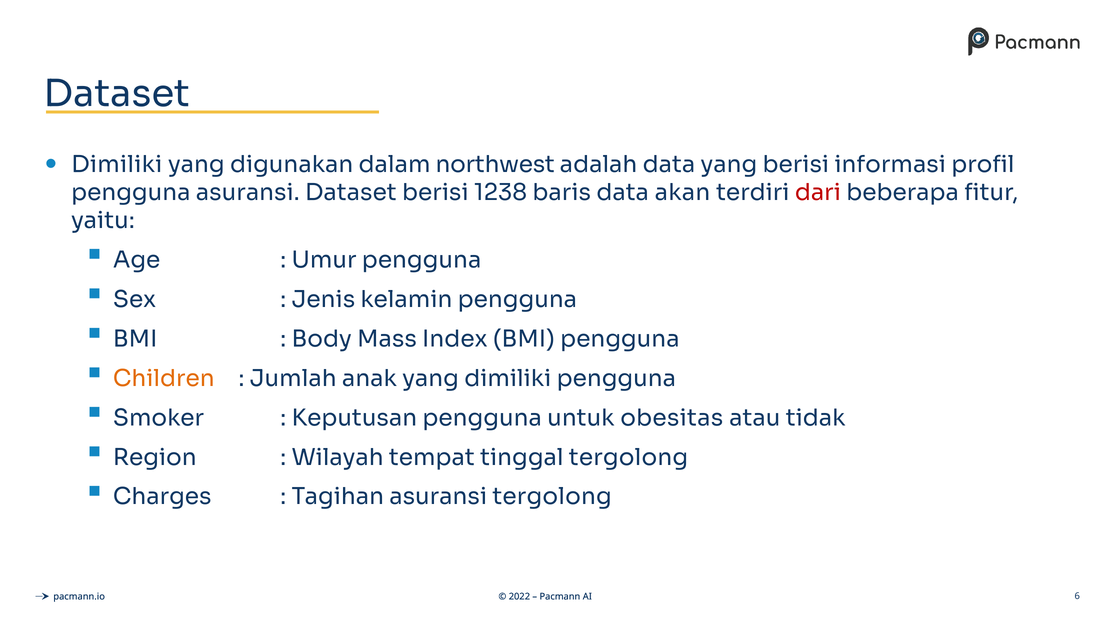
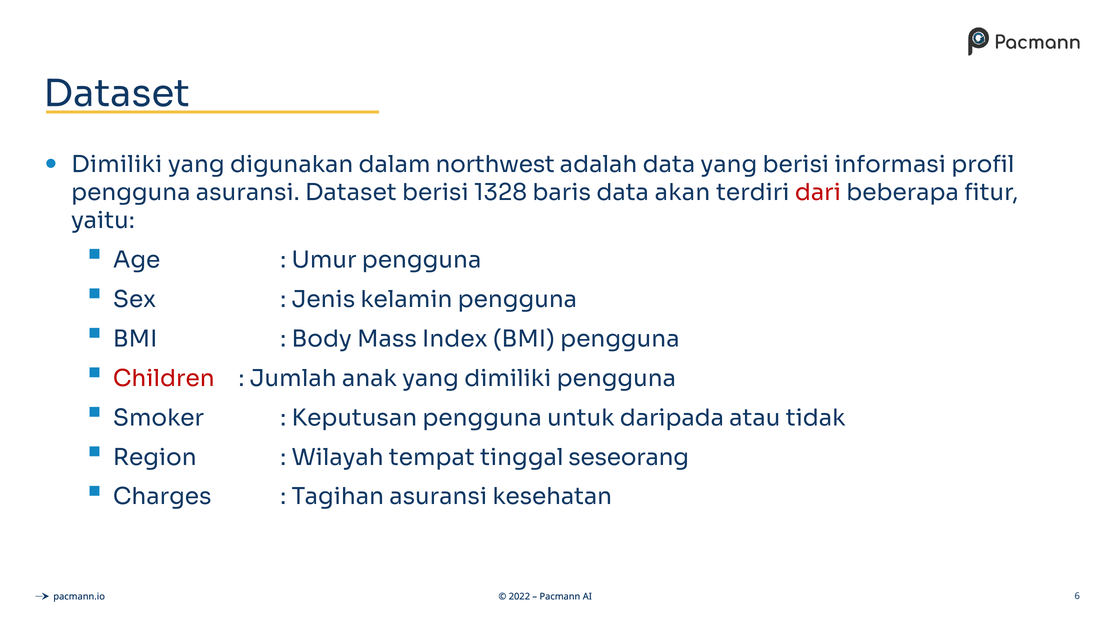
1238: 1238 -> 1328 (501, 193)
Children colour: orange -> red (164, 378)
obesitas: obesitas -> daripada (672, 418)
tinggal tergolong: tergolong -> seseorang (629, 457)
asuransi tergolong: tergolong -> kesehatan (552, 497)
